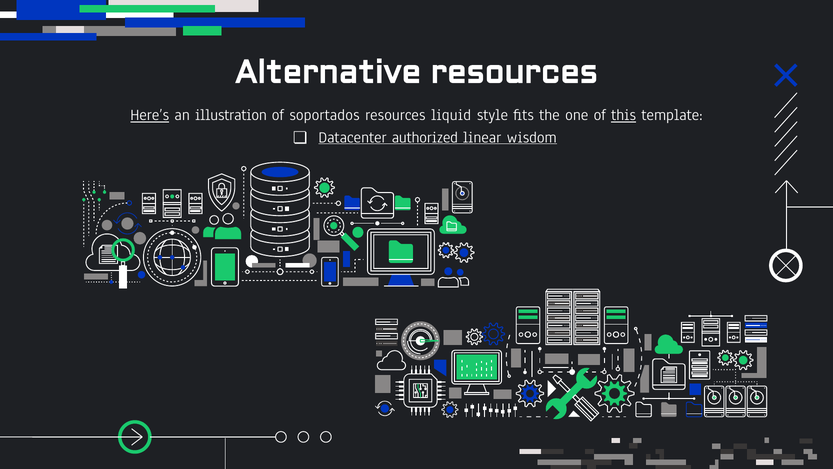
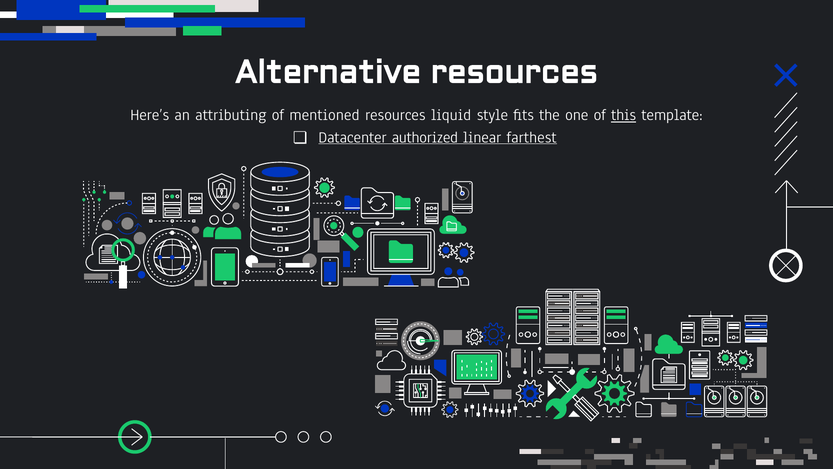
Here’s underline: present -> none (150, 115)
illustration: illustration -> attributing (231, 115)
soportados: soportados -> mentioned (324, 115)
wisdom: wisdom -> farthest (532, 137)
